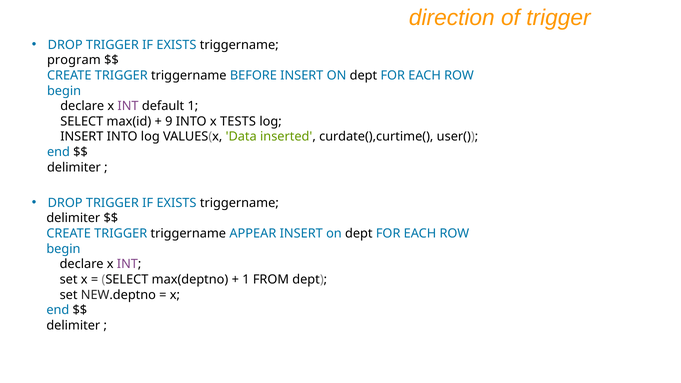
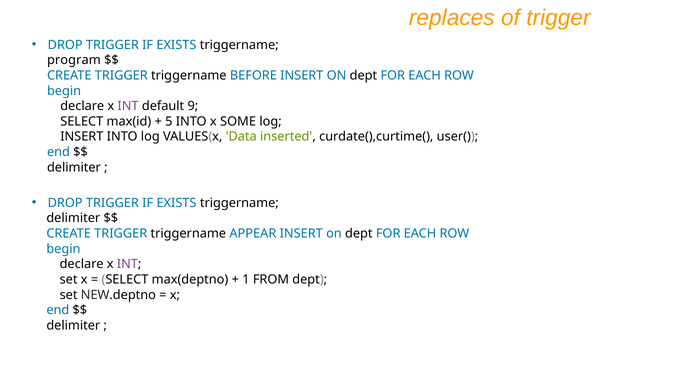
direction: direction -> replaces (452, 18)
default 1: 1 -> 9 (193, 106)
9: 9 -> 5 (169, 121)
TESTS: TESTS -> SOME (238, 121)
